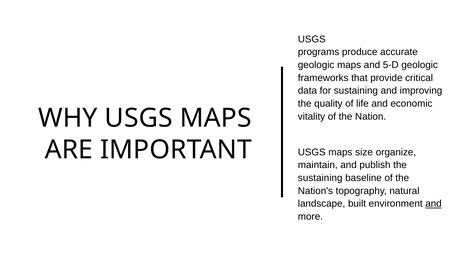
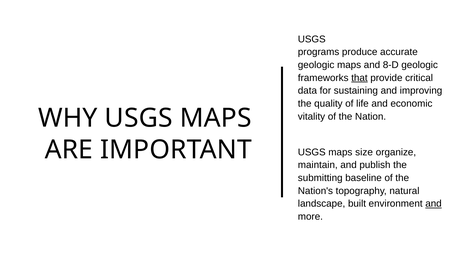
5-D: 5-D -> 8-D (391, 65)
that underline: none -> present (359, 78)
sustaining: sustaining -> submitting (320, 178)
